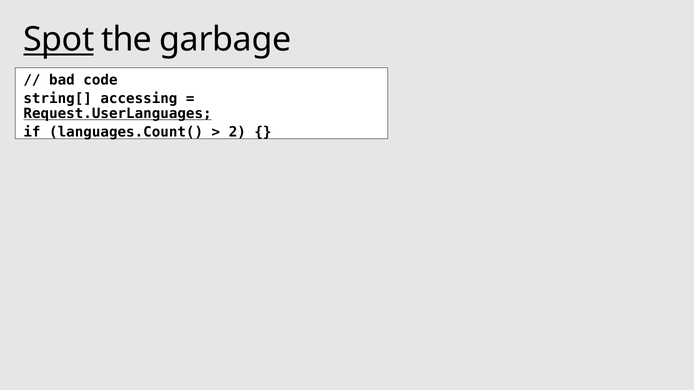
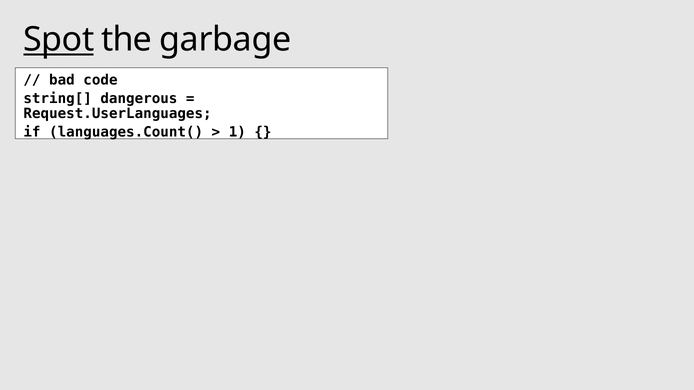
accessing: accessing -> dangerous (139, 98)
Request.UserLanguages underline: present -> none (118, 114)
2: 2 -> 1 (237, 132)
